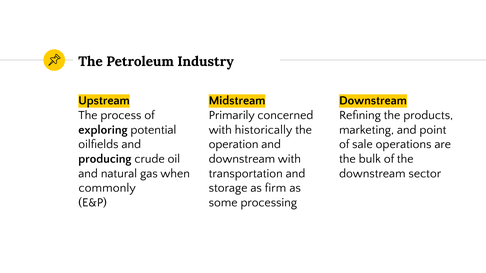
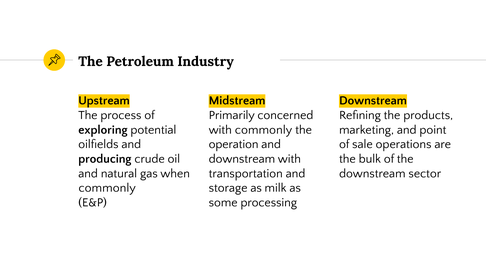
with historically: historically -> commonly (264, 130)
firm: firm -> milk (276, 188)
